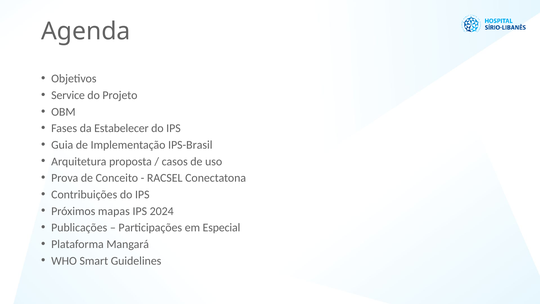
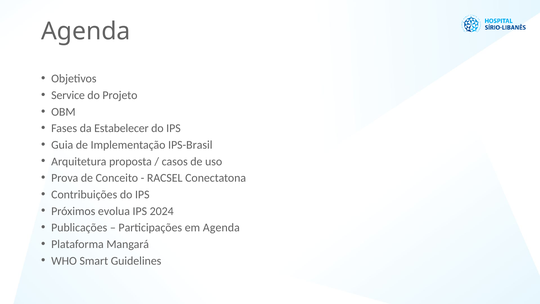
mapas: mapas -> evolua (114, 211)
em Especial: Especial -> Agenda (221, 227)
